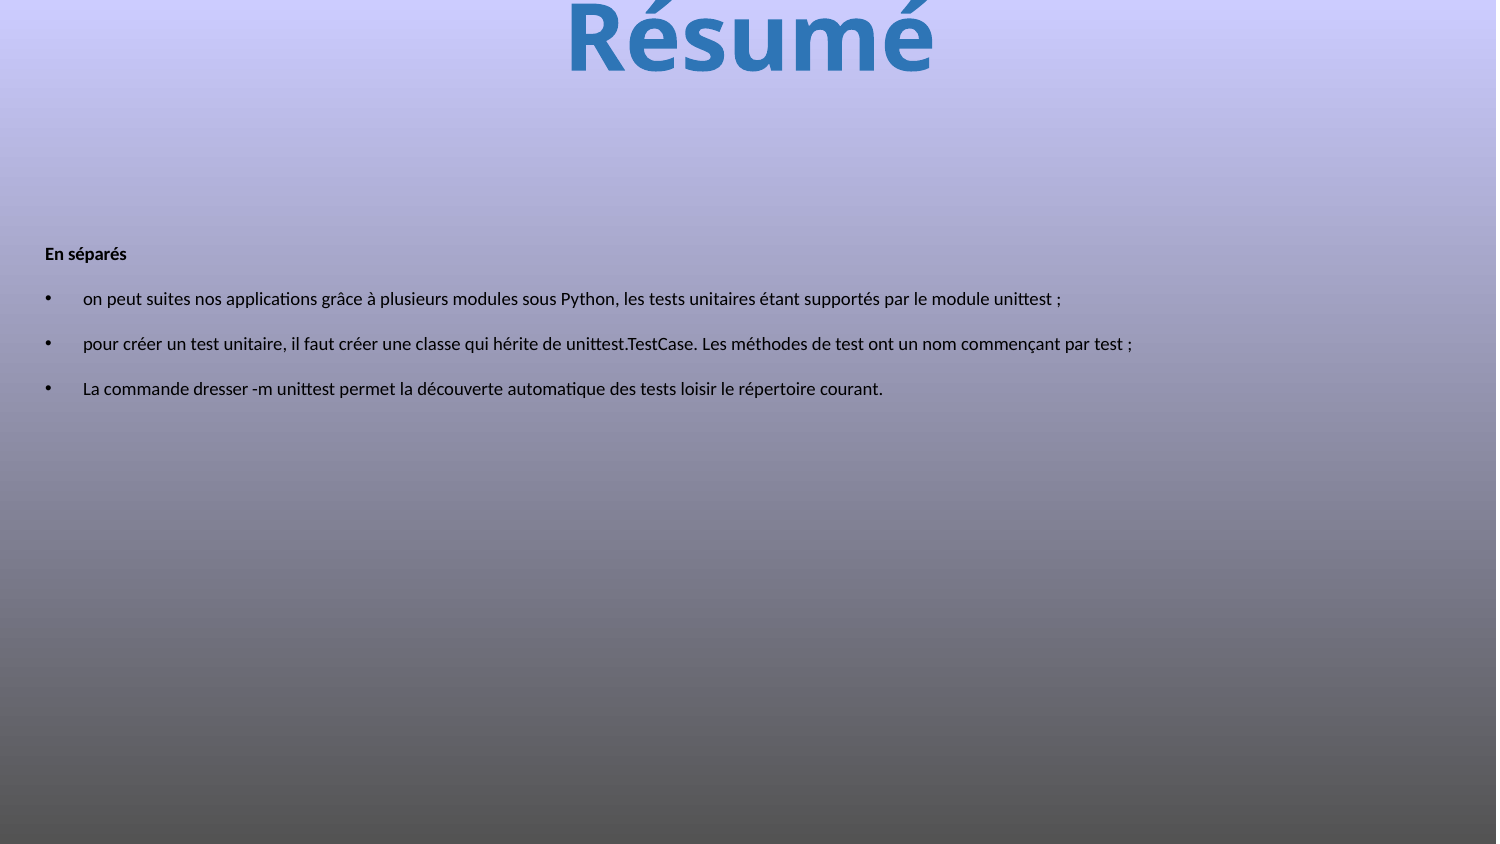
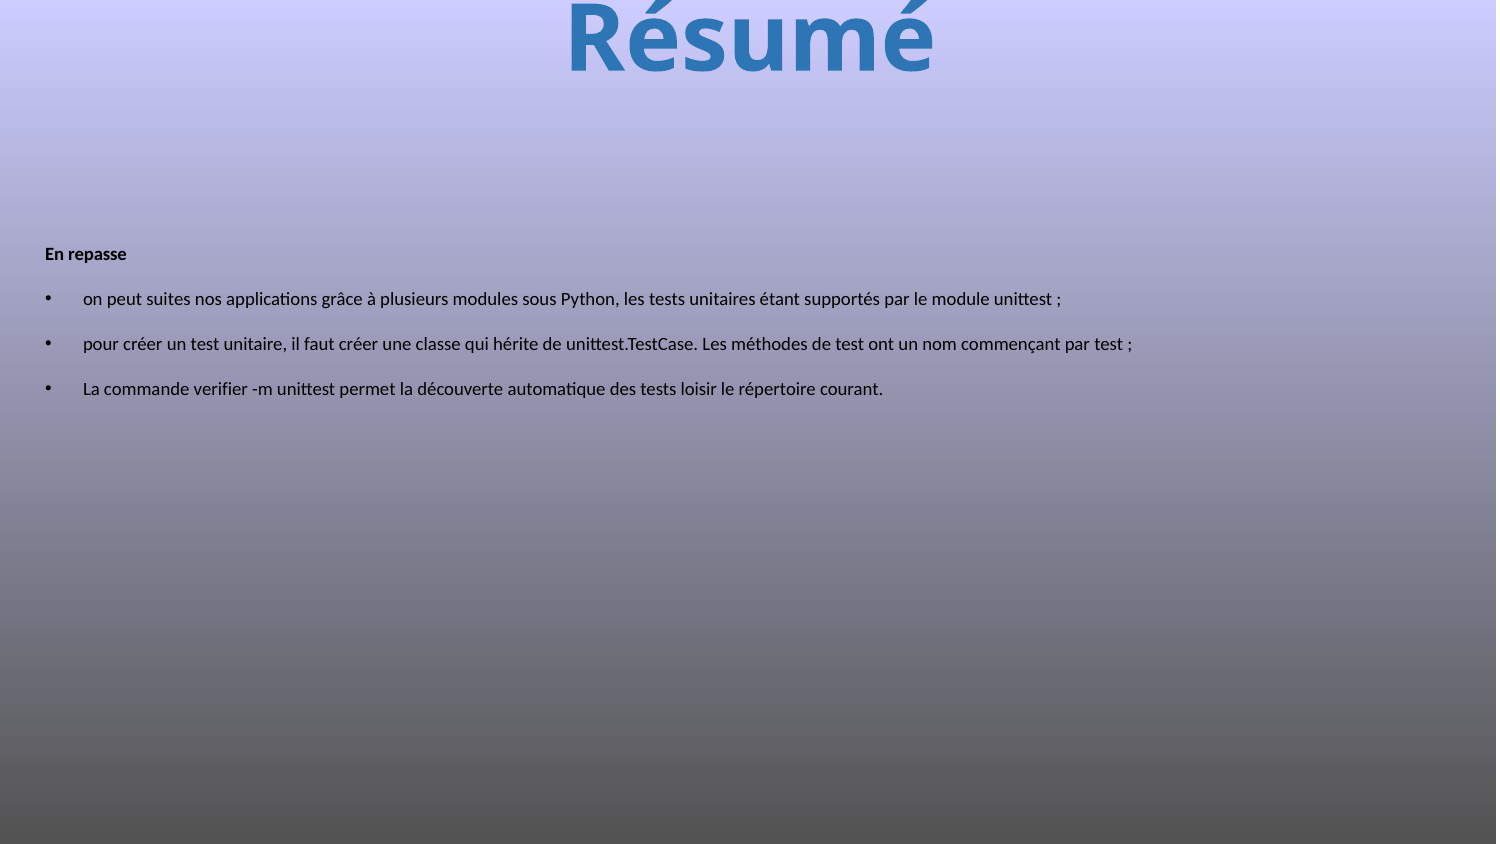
séparés: séparés -> repasse (97, 254)
dresser: dresser -> verifier (221, 389)
